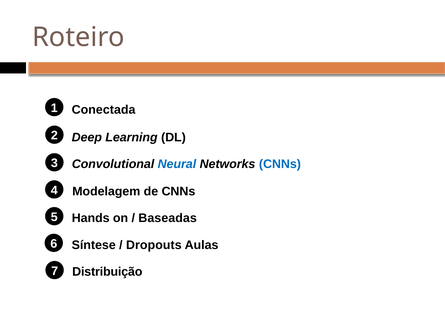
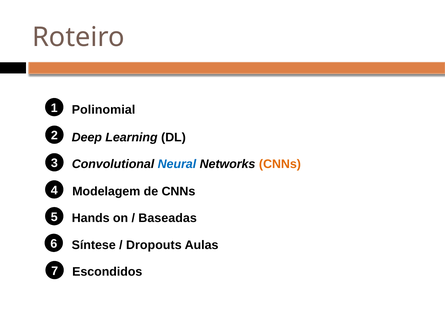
Conectada: Conectada -> Polinomial (104, 110)
CNNs colour: blue -> orange (280, 164)
Distribuição: Distribuição -> Escondidos (107, 272)
